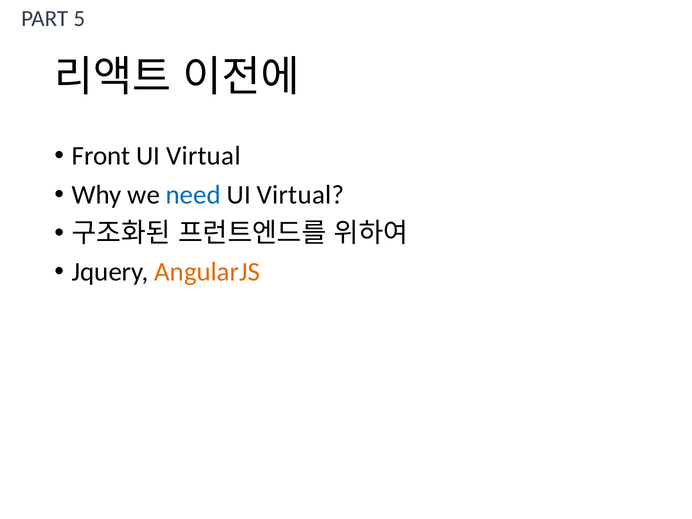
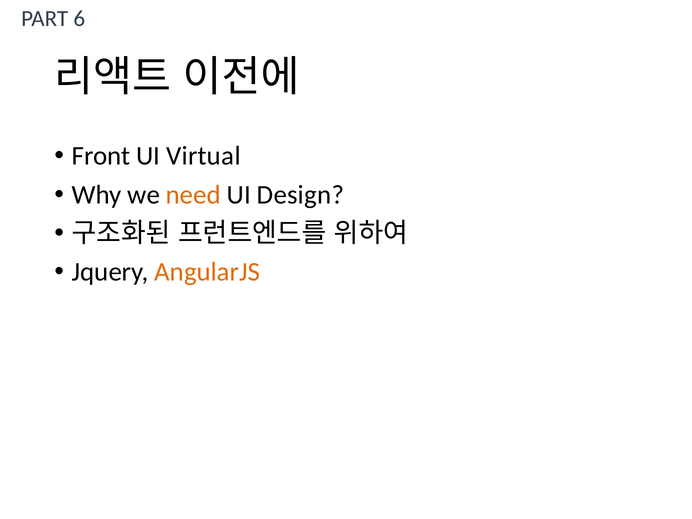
5: 5 -> 6 (79, 19)
need colour: blue -> orange (193, 195)
Virtual: Virtual -> Design (300, 195)
